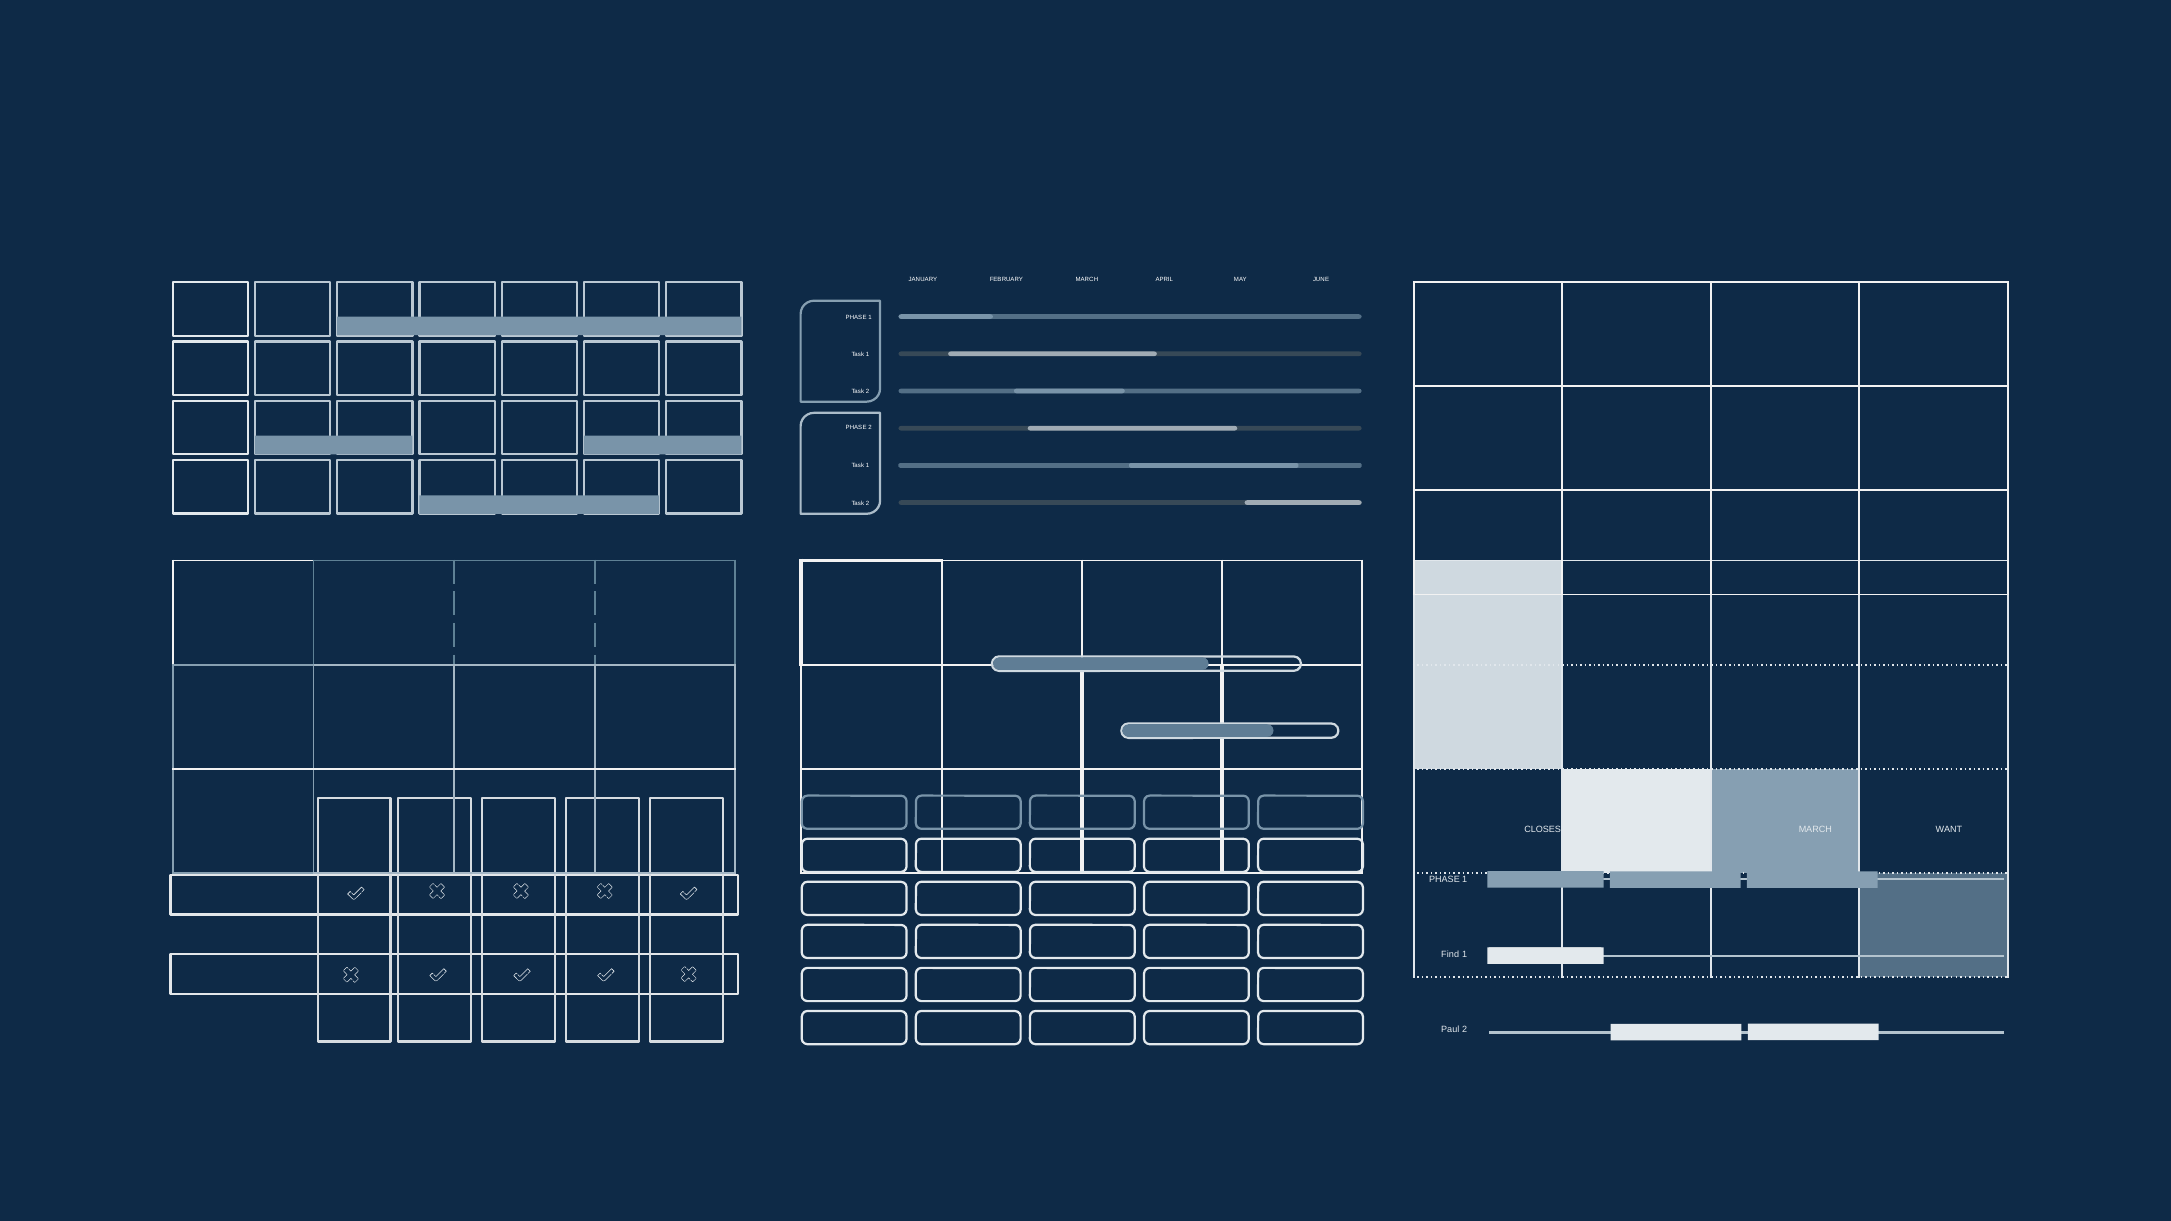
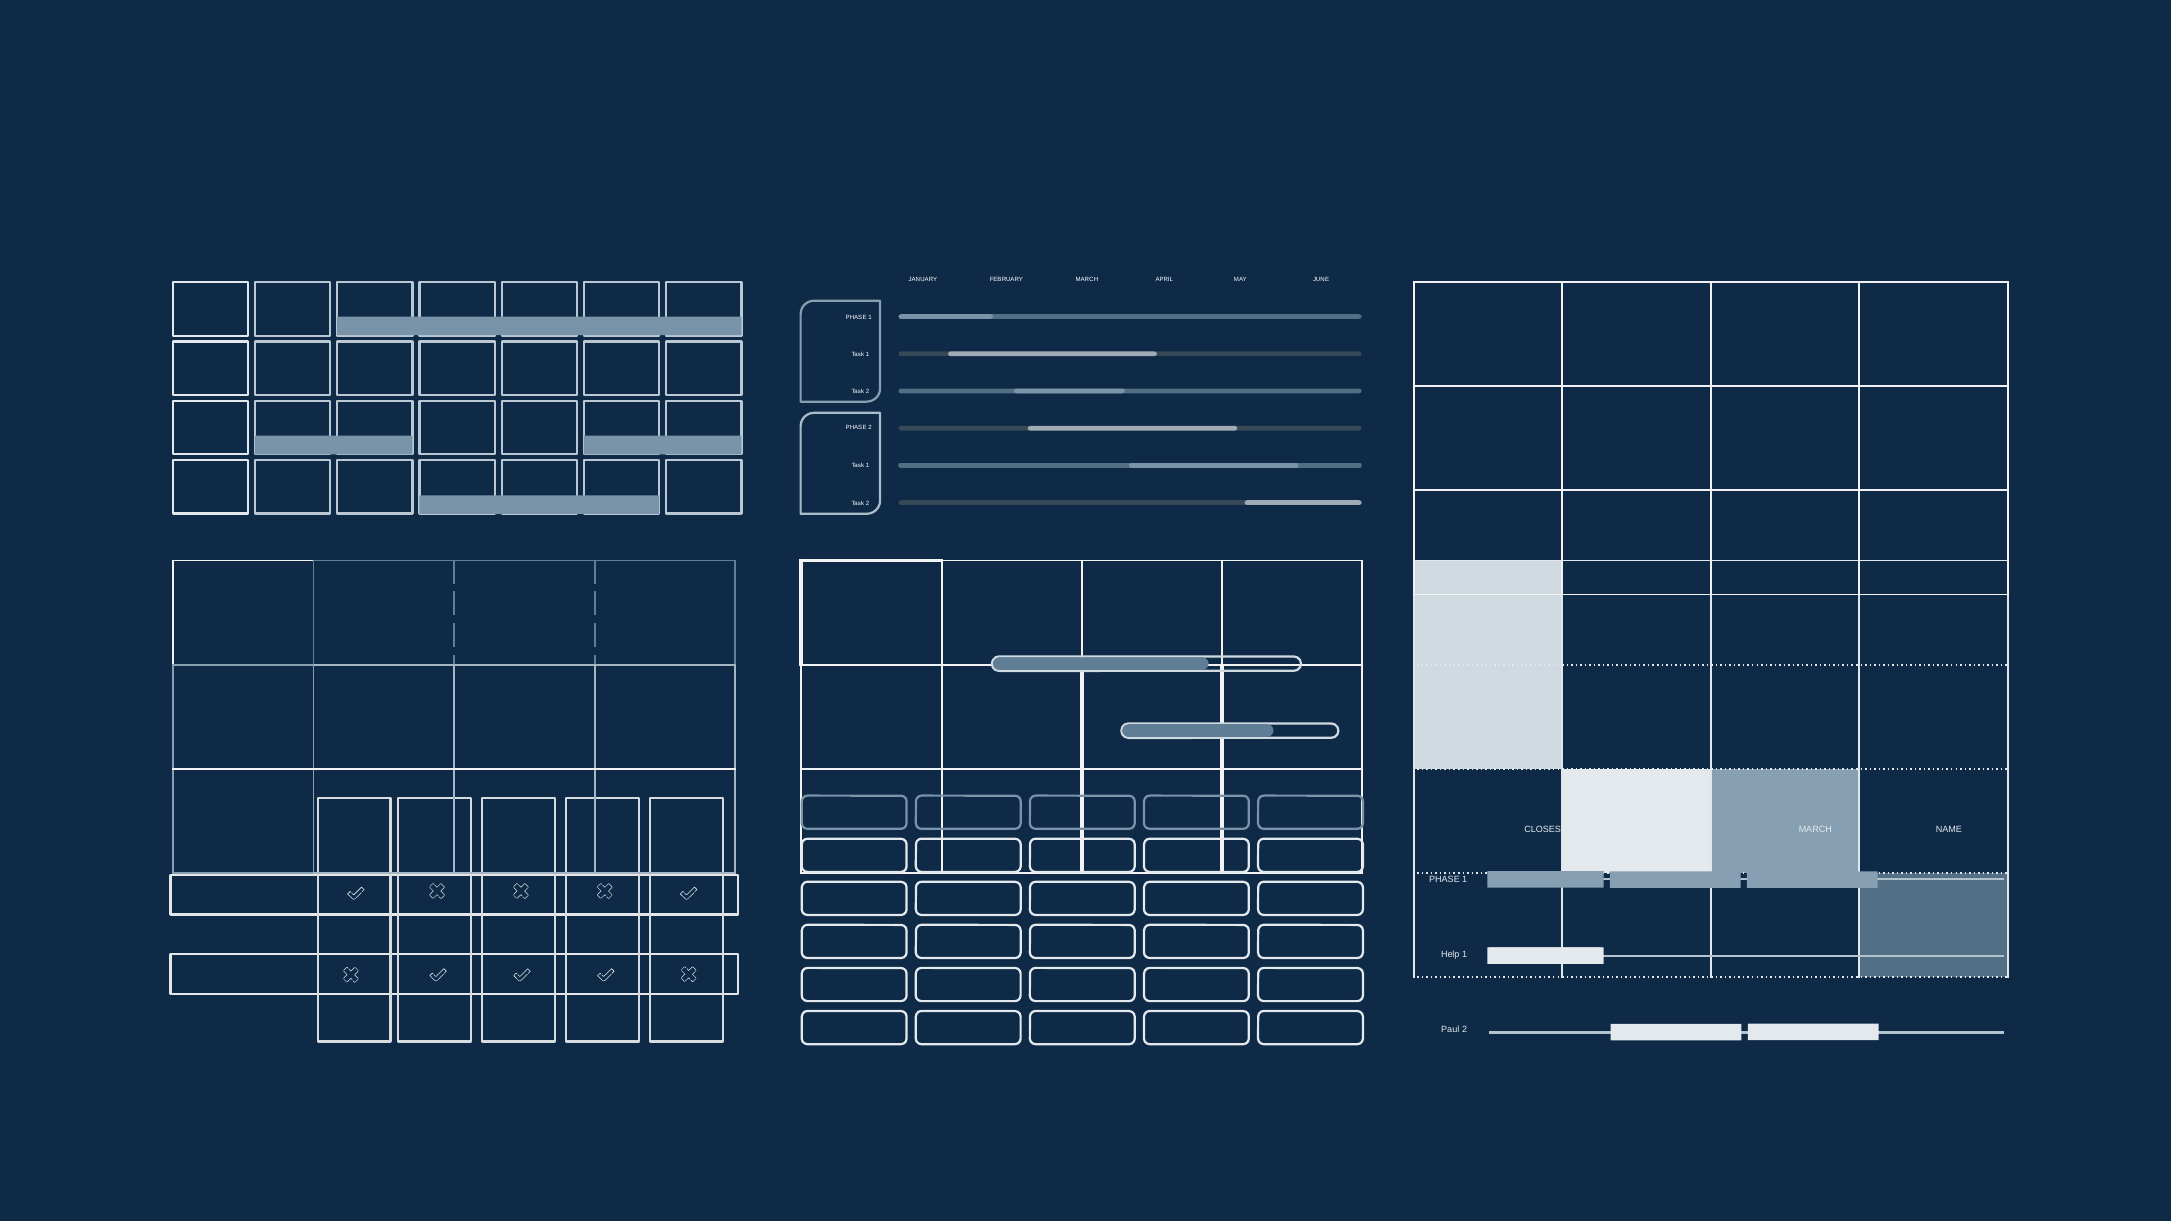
WANT: WANT -> NAME (1949, 830)
Find: Find -> Help (1450, 955)
